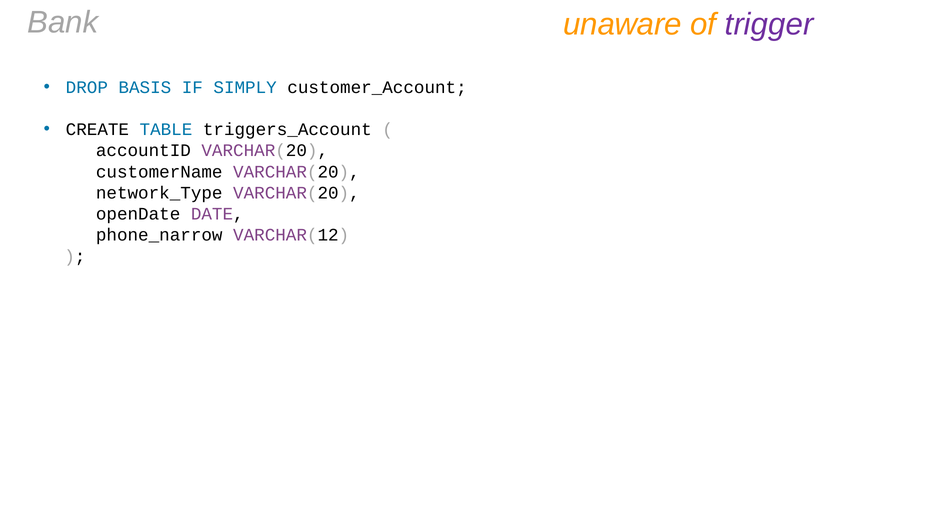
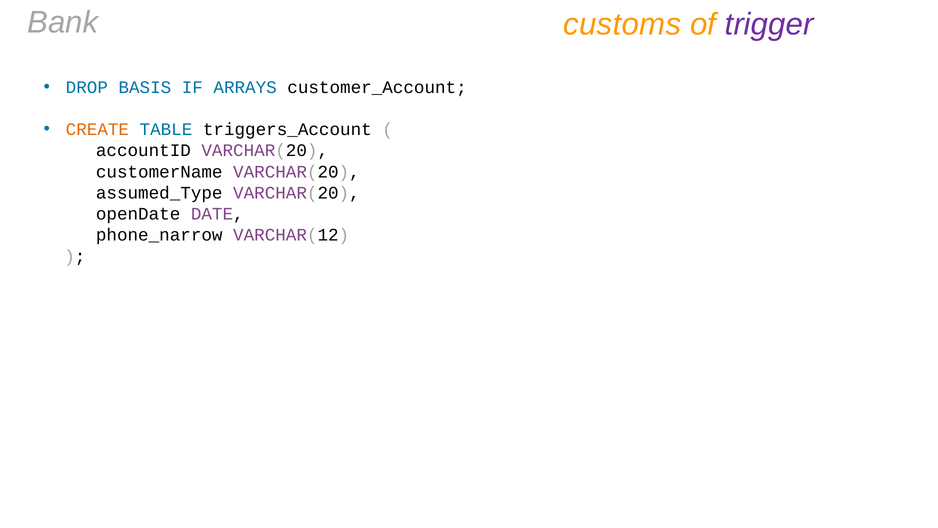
unaware: unaware -> customs (622, 24)
SIMPLY: SIMPLY -> ARRAYS (245, 87)
CREATE colour: black -> orange (97, 129)
network_Type: network_Type -> assumed_Type (159, 193)
